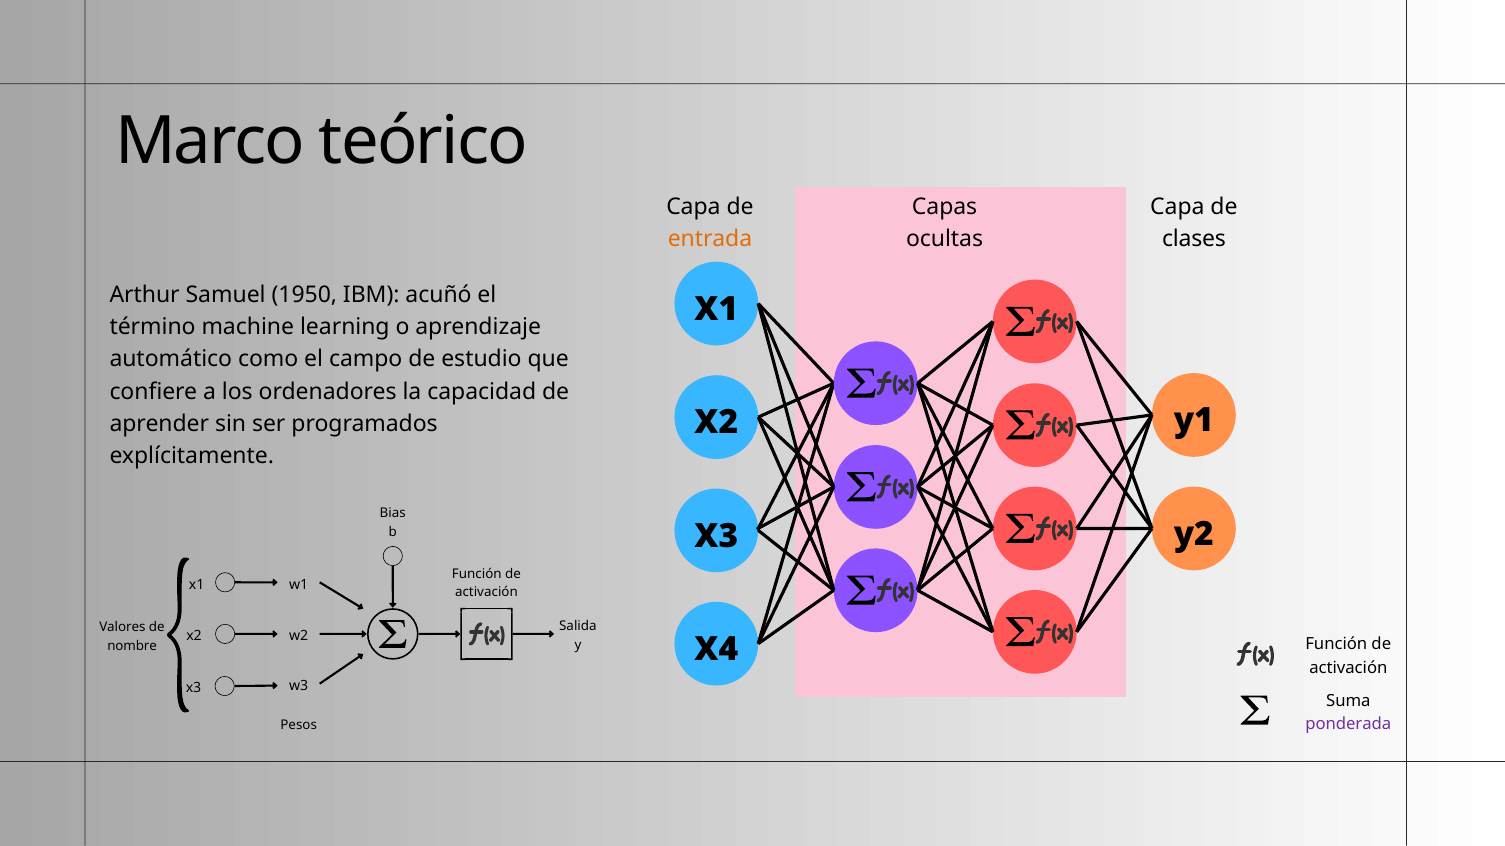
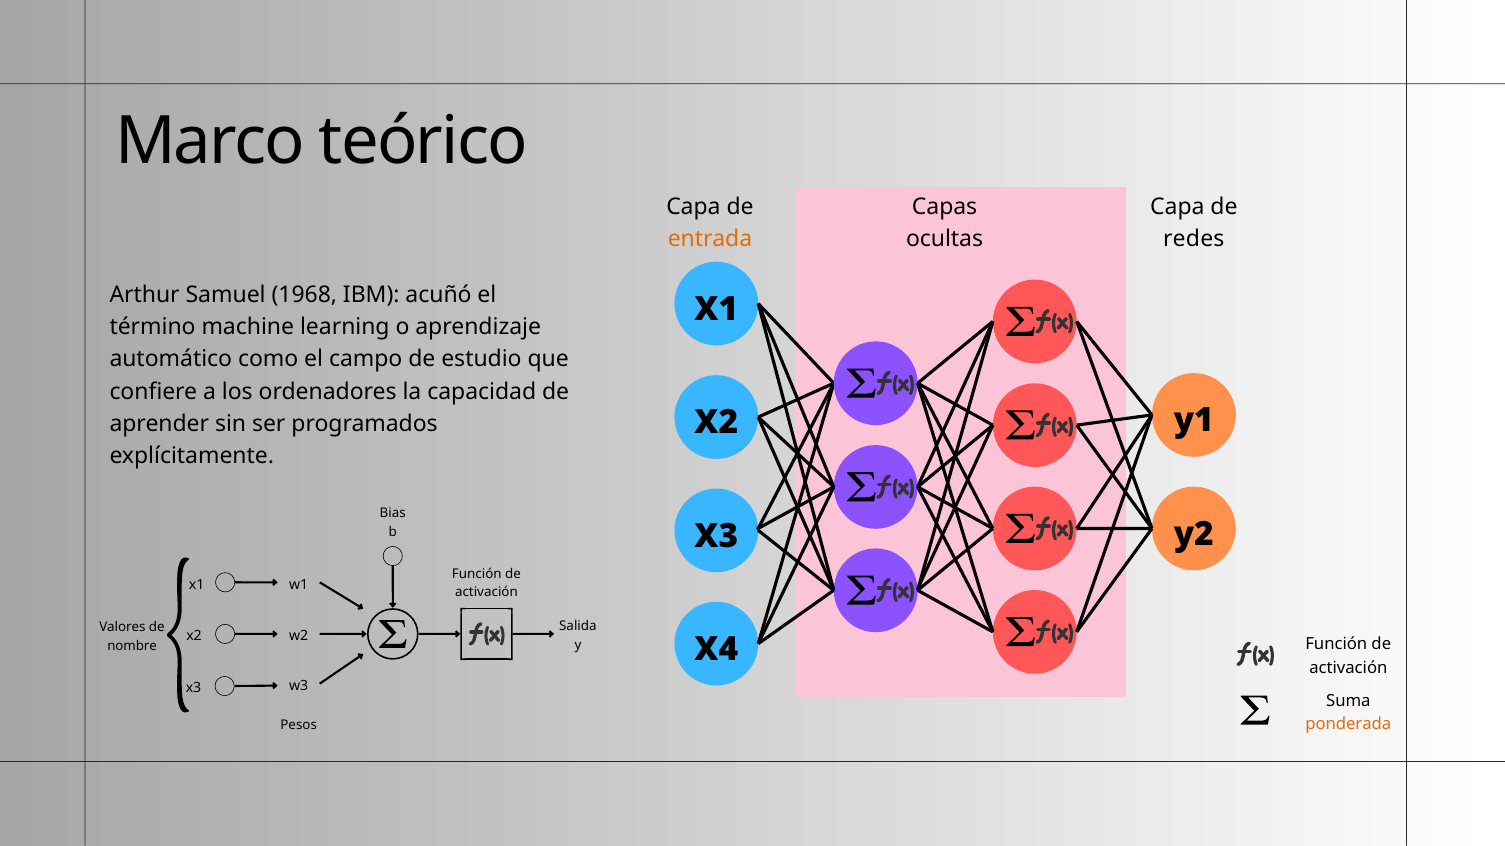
clases: clases -> redes (1194, 239)
1950: 1950 -> 1968 (304, 295)
ponderada colour: purple -> orange (1348, 724)
